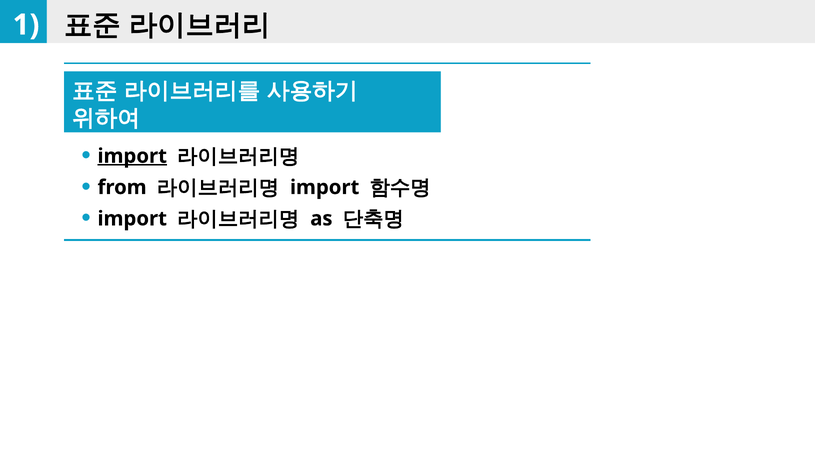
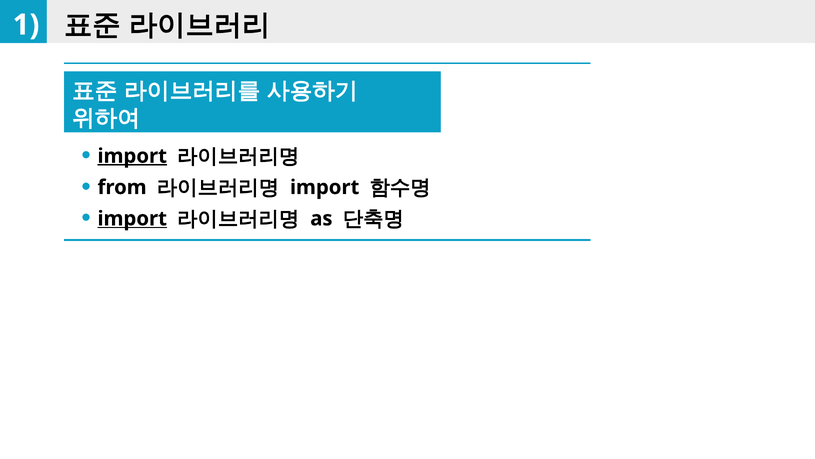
import underline: none -> present (132, 218)
